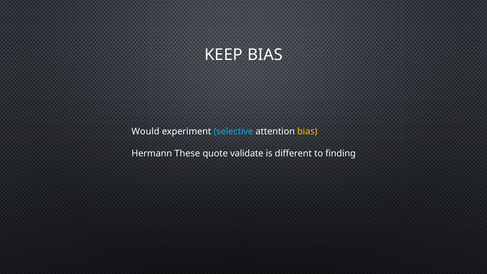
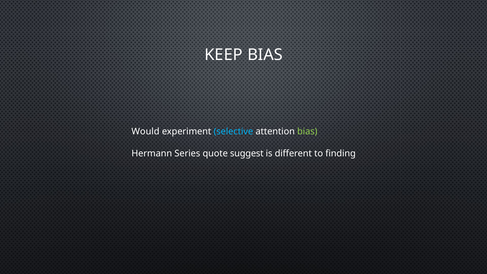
bias colour: yellow -> light green (307, 132)
These: These -> Series (187, 153)
validate: validate -> suggest (247, 153)
